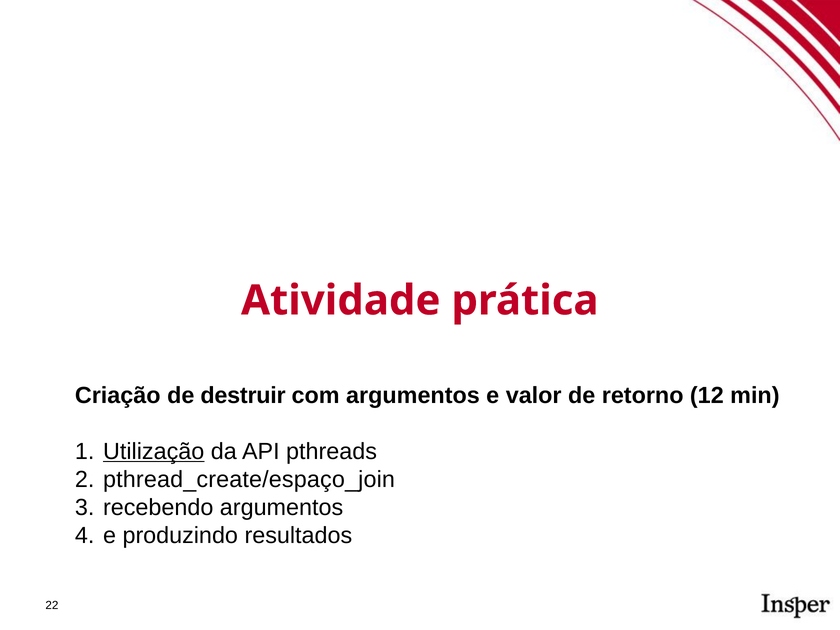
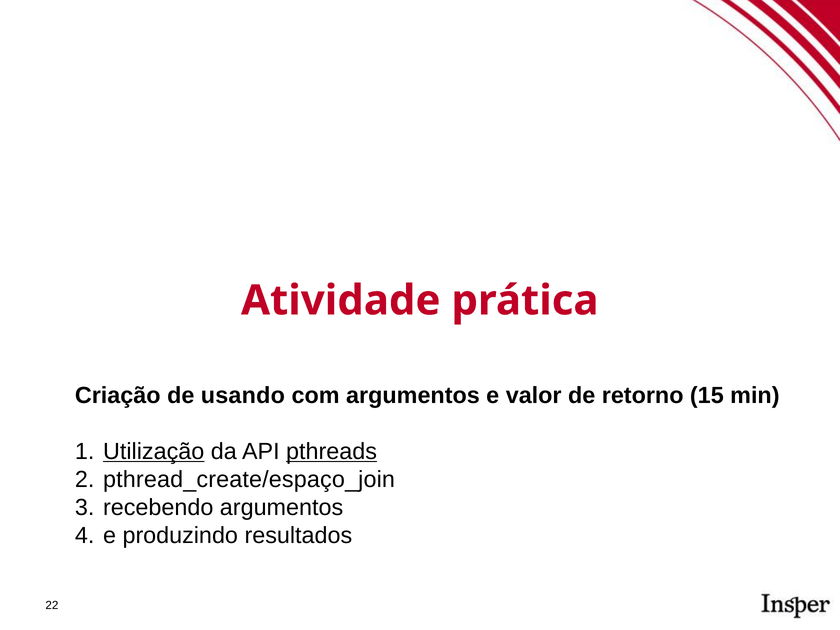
destruir: destruir -> usando (243, 395)
12: 12 -> 15 (707, 395)
pthreads underline: none -> present (332, 451)
